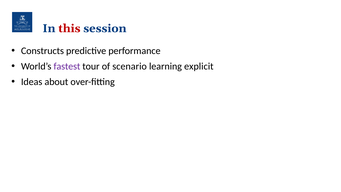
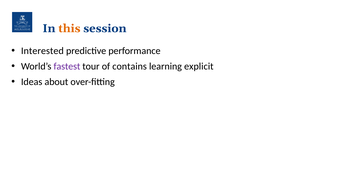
this colour: red -> orange (69, 28)
Constructs: Constructs -> Interested (42, 51)
scenario: scenario -> contains (130, 66)
